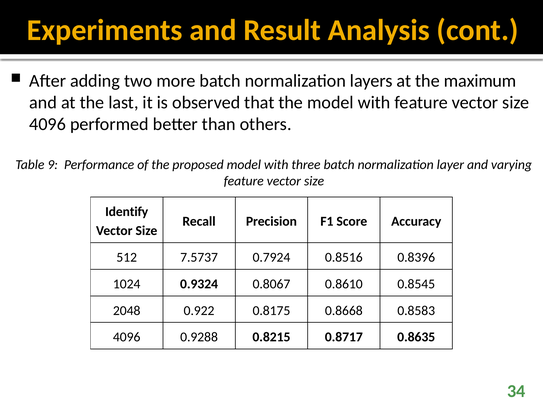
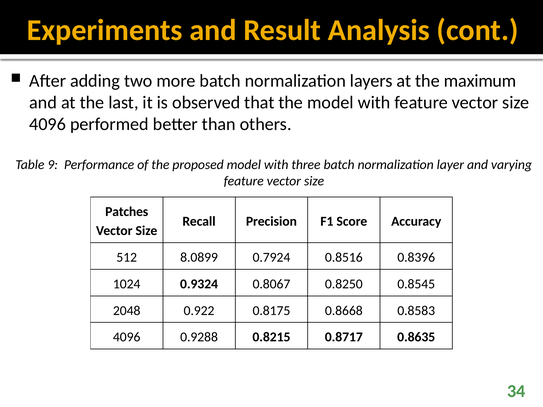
Identify: Identify -> Patches (127, 212)
7.5737: 7.5737 -> 8.0899 (199, 258)
0.8610: 0.8610 -> 0.8250 (344, 284)
